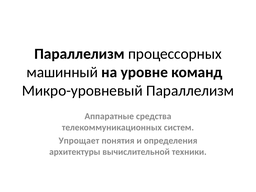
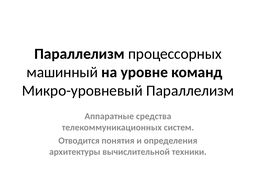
Упрощает: Упрощает -> Отводится (79, 141)
